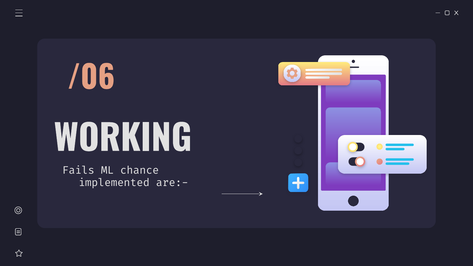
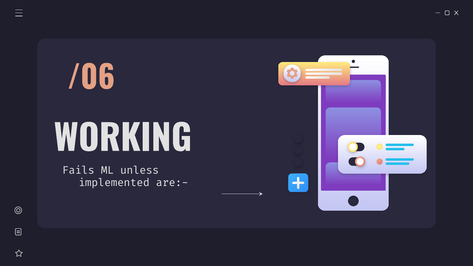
chance: chance -> unless (140, 170)
